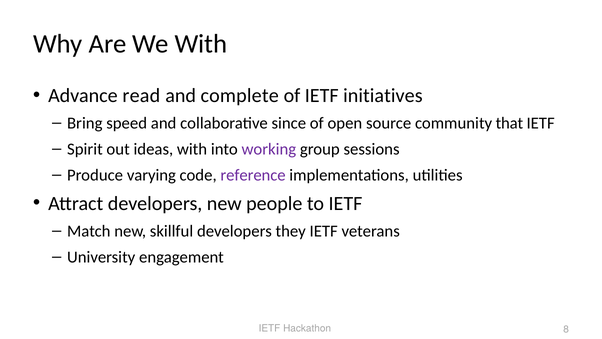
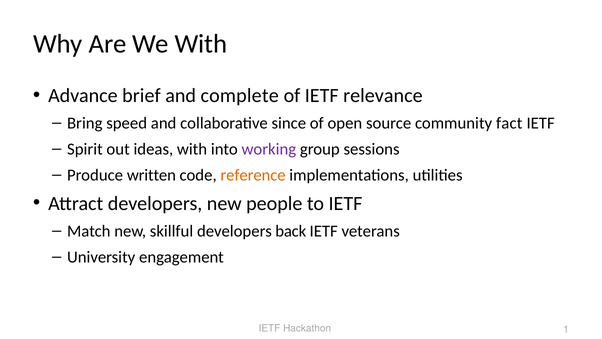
read: read -> brief (141, 95)
initiatives: initiatives -> relevance (383, 95)
that: that -> fact (509, 123)
varying: varying -> written (151, 175)
reference colour: purple -> orange (253, 175)
they: they -> back (291, 231)
8: 8 -> 1 (566, 329)
